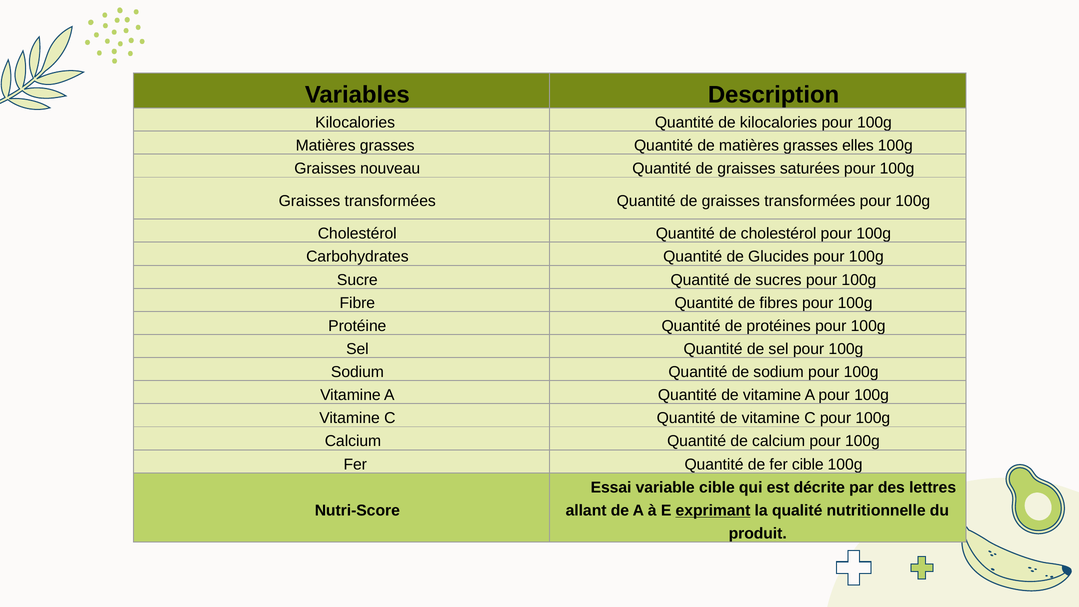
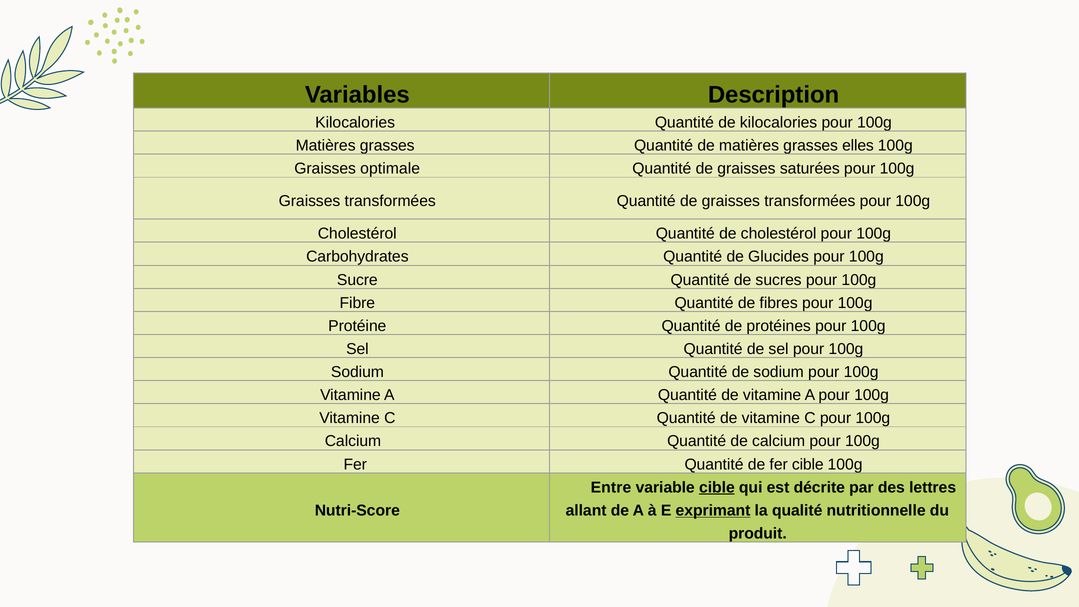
nouveau: nouveau -> optimale (390, 169)
Essai: Essai -> Entre (611, 487)
cible underline: none -> present (717, 487)
